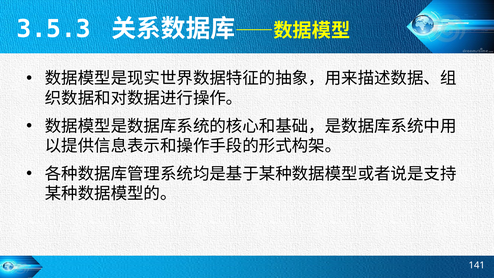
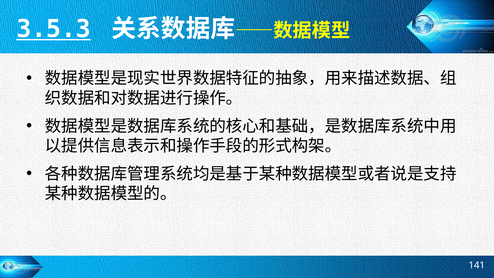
3.5.3 underline: none -> present (54, 29)
